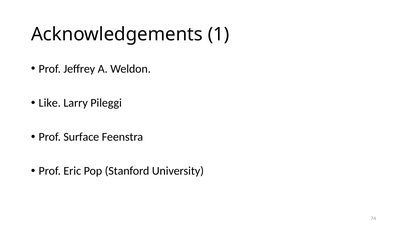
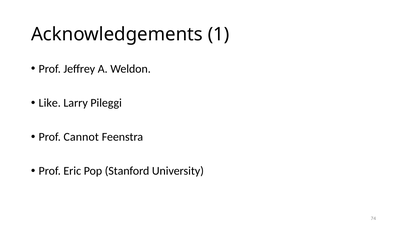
Surface: Surface -> Cannot (81, 137)
